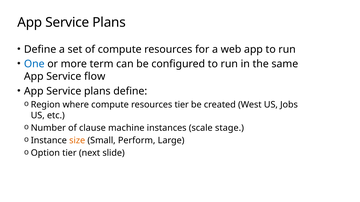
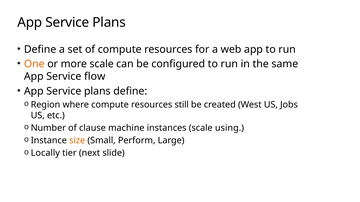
One colour: blue -> orange (34, 64)
more term: term -> scale (102, 64)
resources tier: tier -> still (182, 105)
stage: stage -> using (229, 128)
Option: Option -> Locally (45, 153)
